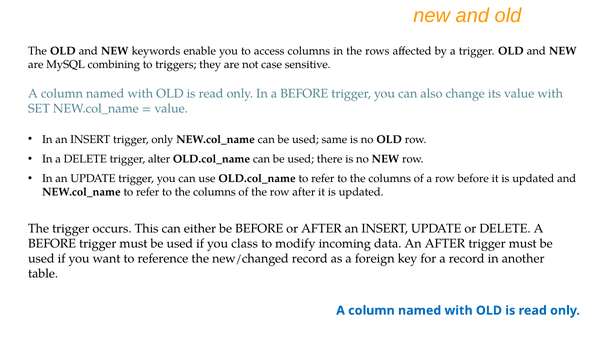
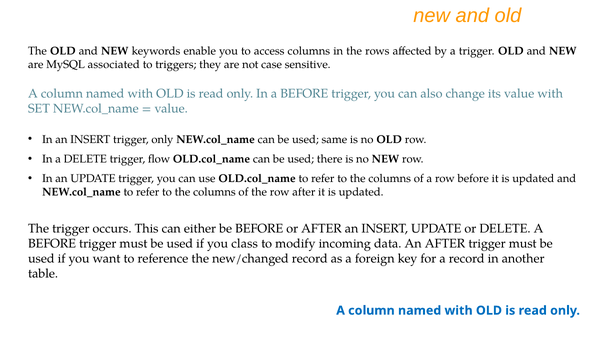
combining: combining -> associated (114, 65)
alter: alter -> flow (159, 159)
